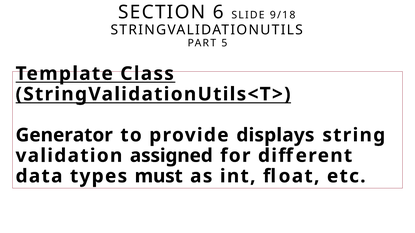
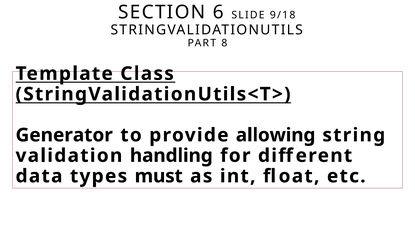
5: 5 -> 8 (224, 43)
displays: displays -> allowing (276, 135)
assigned: assigned -> handling (171, 156)
